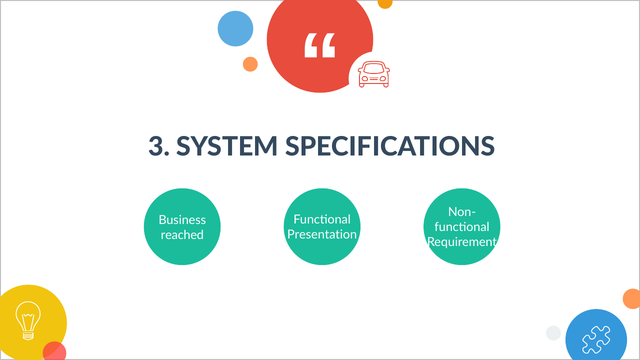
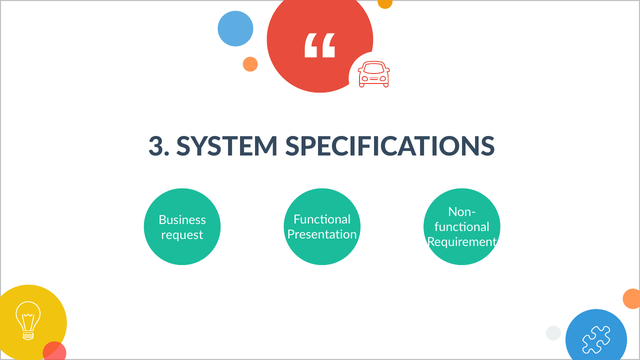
reached: reached -> request (182, 235)
